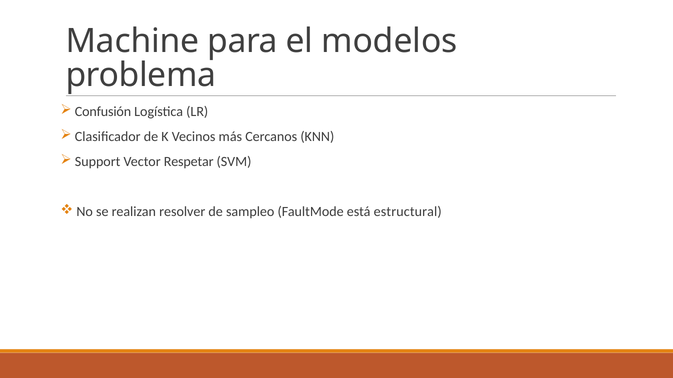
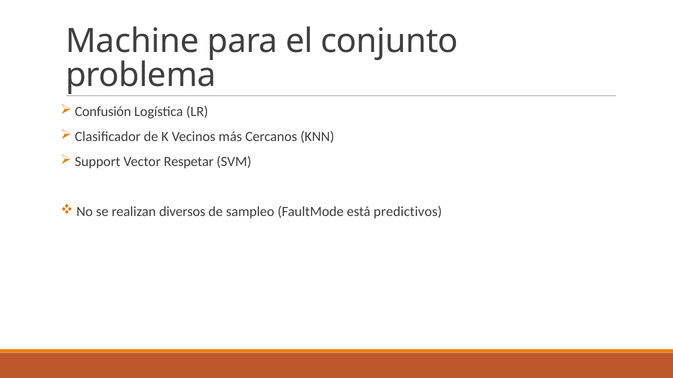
modelos: modelos -> conjunto (389, 41)
resolver: resolver -> diversos (182, 212)
estructural: estructural -> predictivos (408, 212)
